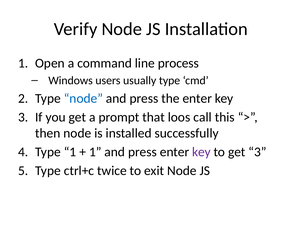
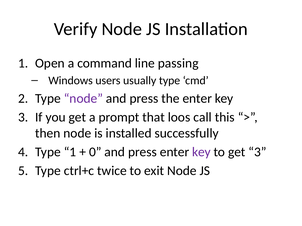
process: process -> passing (178, 63)
node colour: blue -> purple (83, 99)
1: 1 -> 0 (95, 152)
